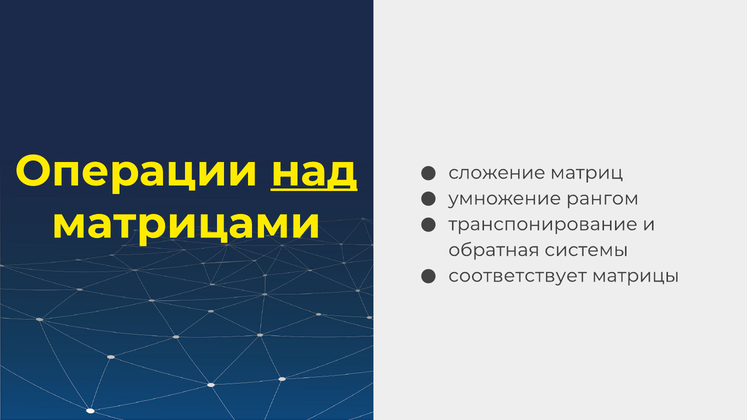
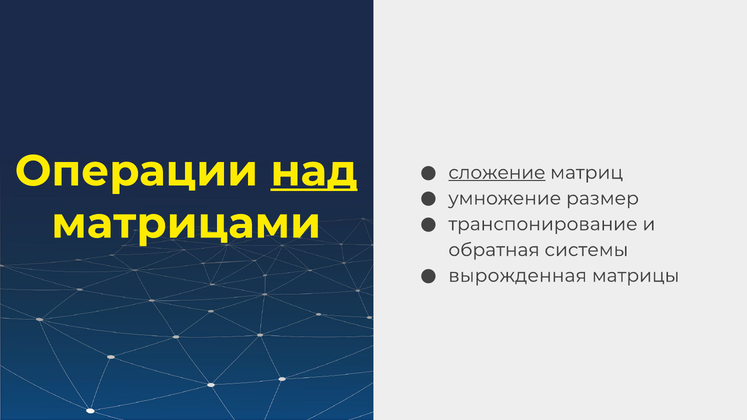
сложение underline: none -> present (497, 173)
рангом: рангом -> размер (603, 198)
соответствует: соответствует -> вырожденная (518, 276)
